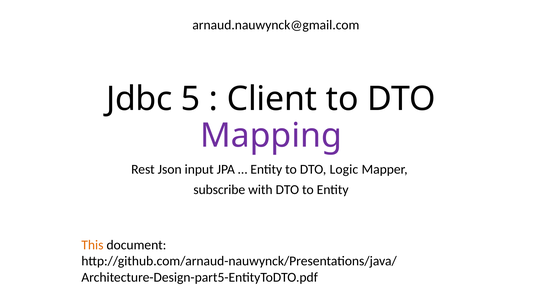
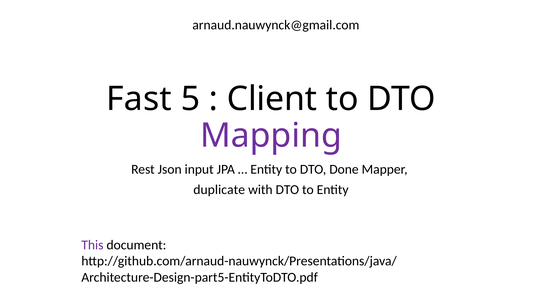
Jdbc: Jdbc -> Fast (139, 99)
Logic: Logic -> Done (344, 169)
subscribe: subscribe -> duplicate (219, 190)
This colour: orange -> purple (92, 245)
